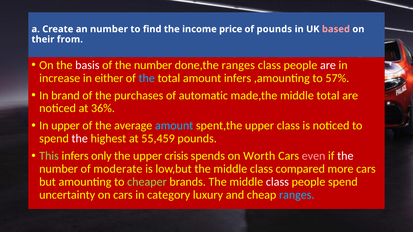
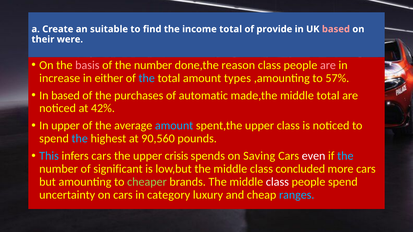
an number: number -> suitable (109, 29)
income price: price -> total (231, 29)
of pounds: pounds -> provide (274, 29)
from: from -> were (70, 39)
basis colour: white -> pink (87, 65)
done,the ranges: ranges -> reason (238, 65)
are colour: white -> pink (328, 65)
amount infers: infers -> types (237, 78)
In brand: brand -> based (66, 96)
36%: 36% -> 42% (103, 108)
the colour: white -> light blue (80, 139)
55,459: 55,459 -> 90,560 (158, 139)
This colour: light green -> light blue (49, 156)
infers only: only -> cars (101, 156)
Worth: Worth -> Saving (259, 156)
even colour: pink -> white (314, 156)
the colour: white -> light blue (345, 156)
moderate: moderate -> significant (118, 169)
compared: compared -> concluded (300, 169)
